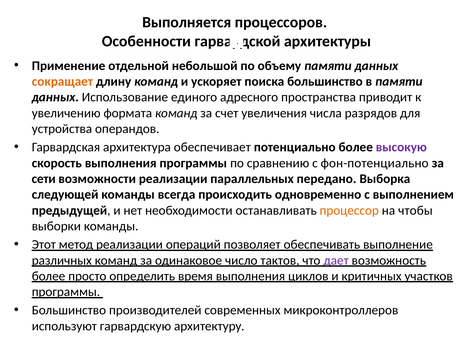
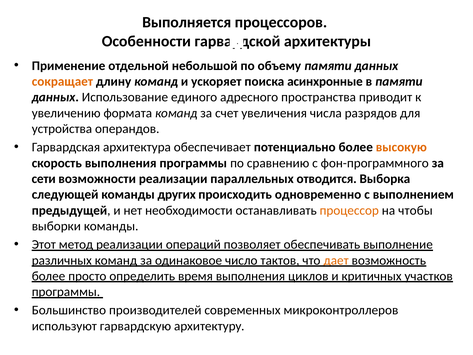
поиска большинство: большинство -> асинхронные (325, 81)
высокую colour: purple -> orange (401, 147)
фон-потенциально: фон-потенциально -> фон-программного (375, 163)
передано: передано -> отводится (327, 179)
всегда: всегда -> других (177, 194)
дает colour: purple -> orange (336, 260)
